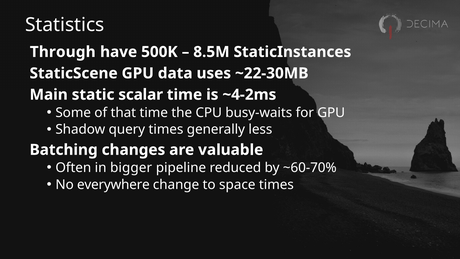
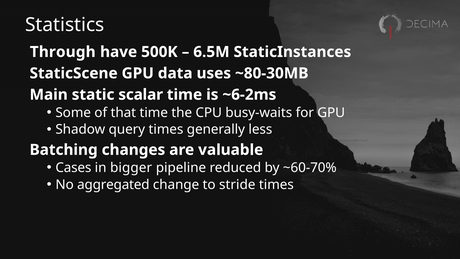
8.5M: 8.5M -> 6.5M (211, 52)
~22-30MB: ~22-30MB -> ~80-30MB (272, 73)
~4-2ms: ~4-2ms -> ~6-2ms (249, 95)
Often: Often -> Cases (73, 168)
everywhere: everywhere -> aggregated (113, 184)
space: space -> stride (237, 184)
